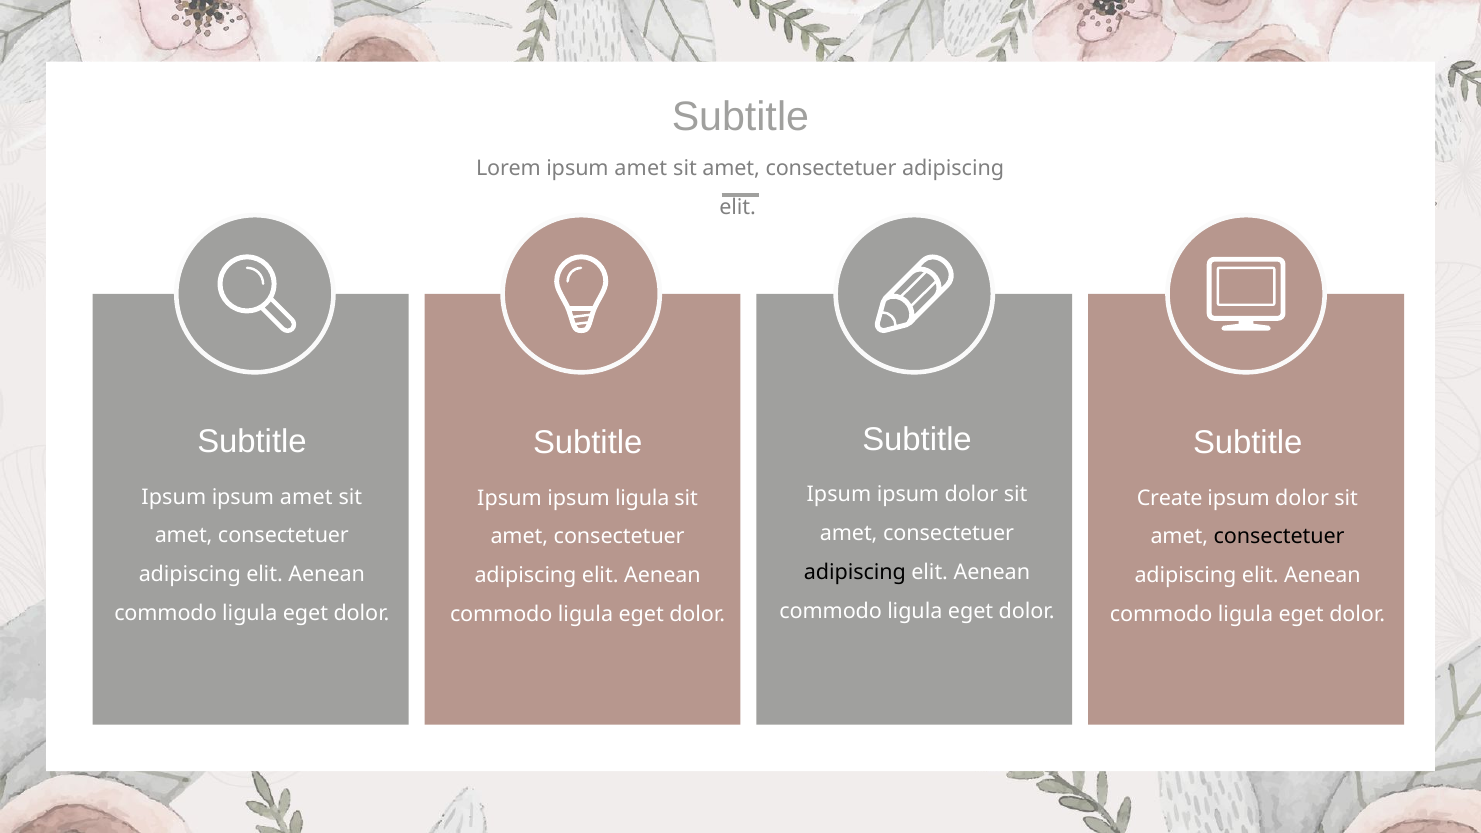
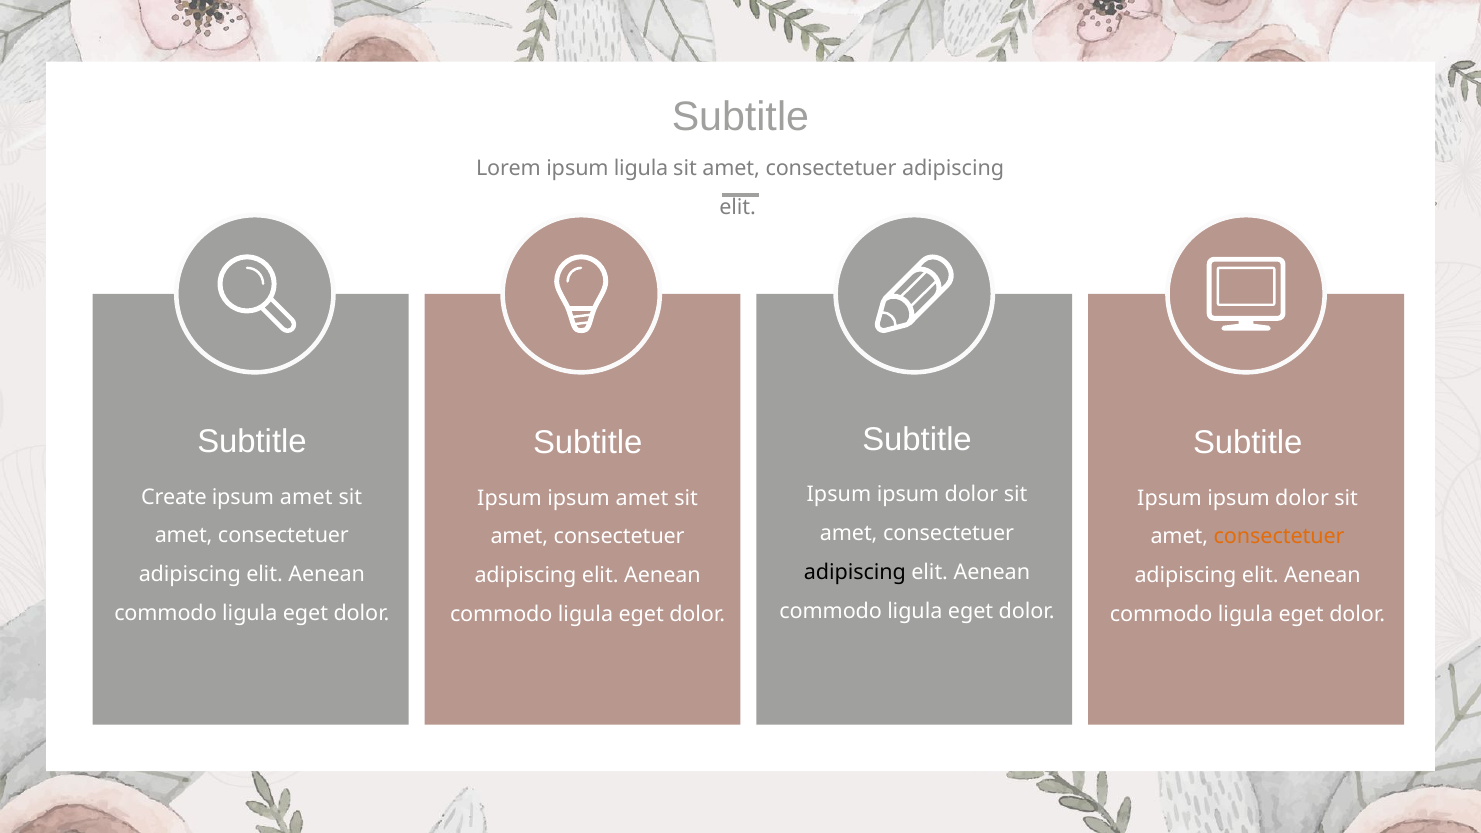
Lorem ipsum amet: amet -> ligula (641, 169)
Ipsum: Ipsum -> Create (174, 497)
ligula: ligula -> amet (642, 498)
Create: Create -> Ipsum (1170, 498)
consectetuer colour: black -> orange (1279, 537)
